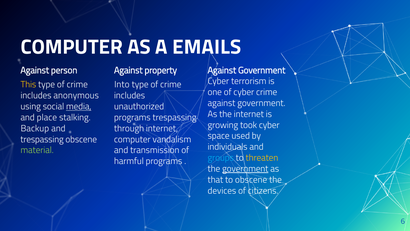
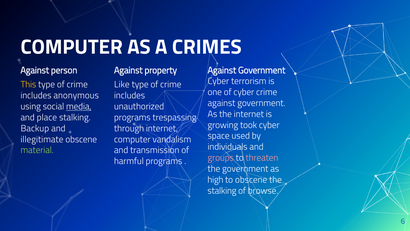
EMAILS: EMAILS -> CRIMES (207, 47)
Into: Into -> Like (122, 85)
trespassing: trespassing -> illegitimate (42, 139)
groups colour: light blue -> pink (221, 158)
threaten colour: yellow -> pink (262, 158)
government underline: present -> none (245, 169)
that: that -> high (215, 179)
devices: devices -> stalking (222, 190)
citizens: citizens -> browse (263, 190)
